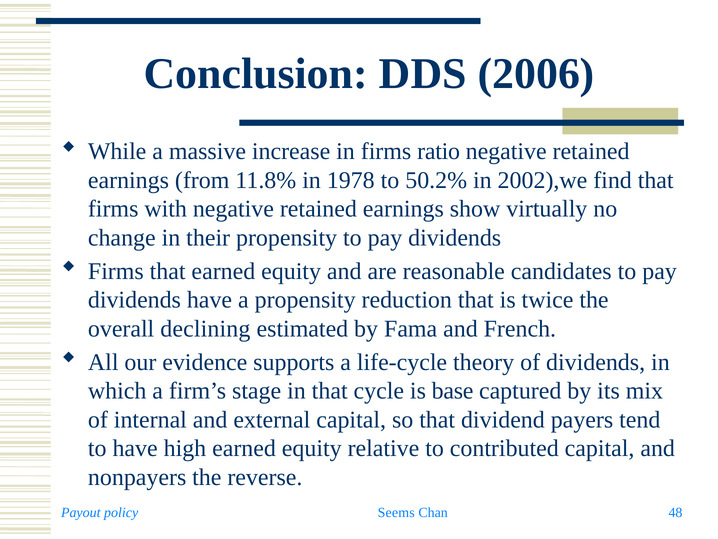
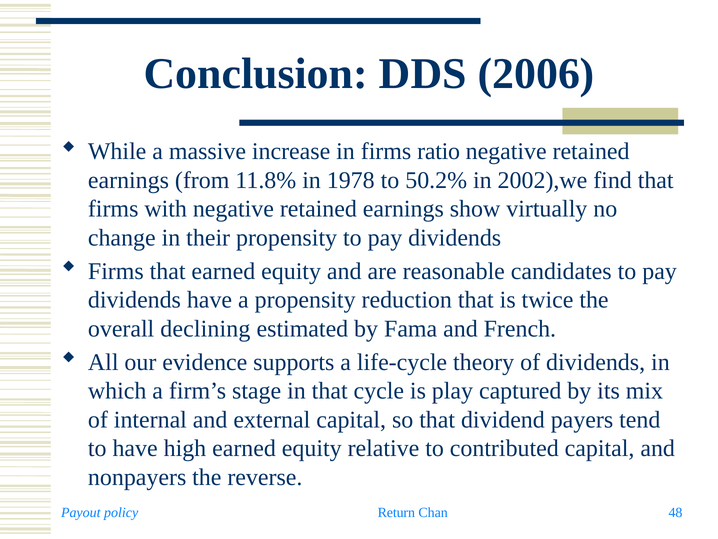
base: base -> play (452, 391)
Seems: Seems -> Return (396, 512)
